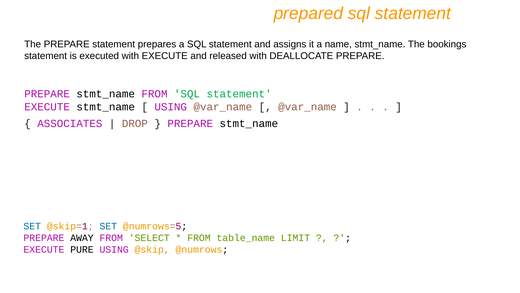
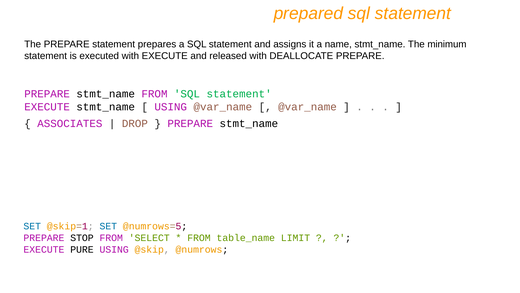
bookings: bookings -> minimum (447, 44)
AWAY: AWAY -> STOP (82, 238)
